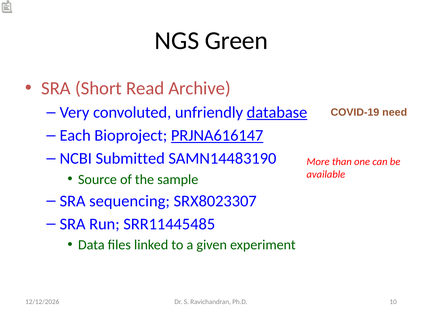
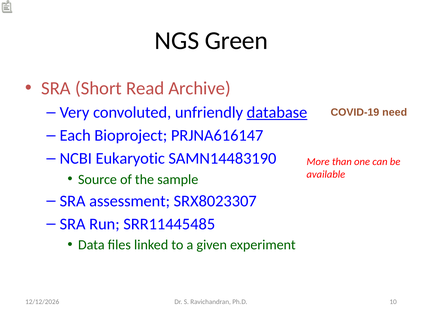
PRJNA616147 underline: present -> none (217, 136)
Submitted: Submitted -> Eukaryotic (130, 159)
sequencing: sequencing -> assessment (130, 201)
